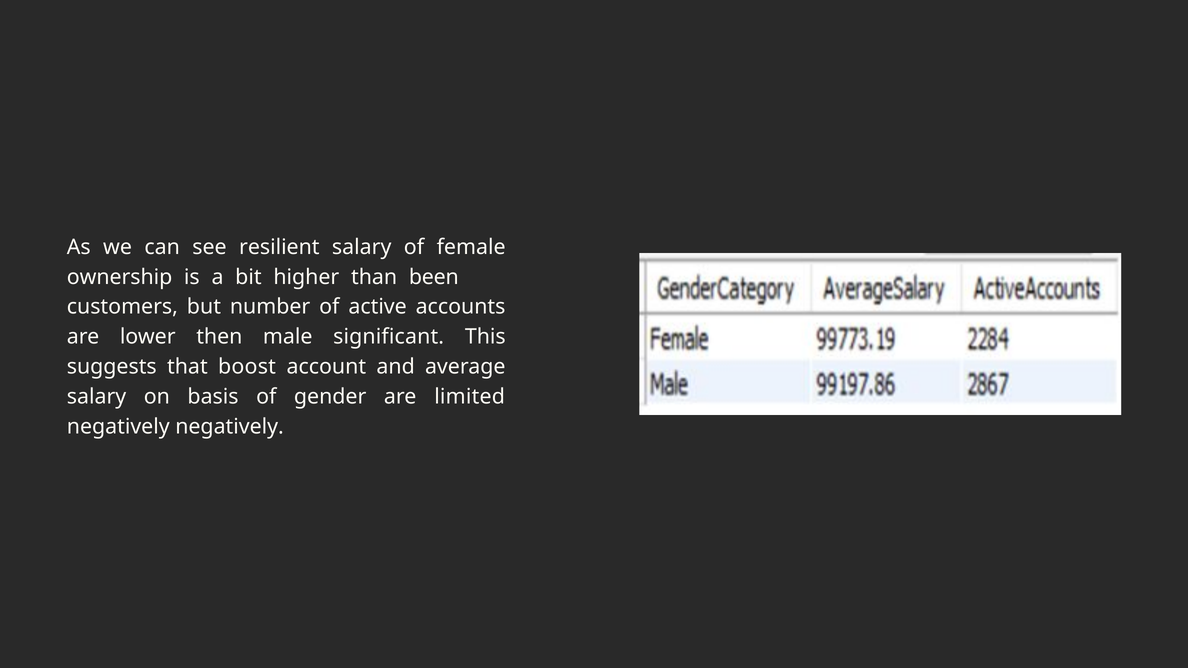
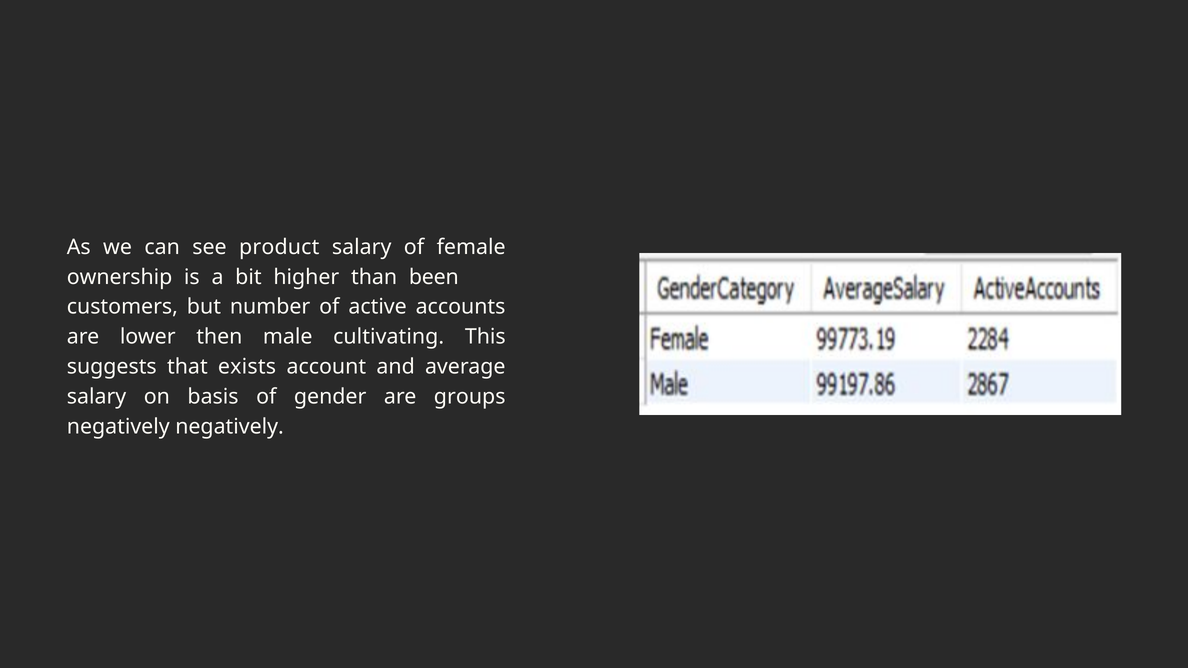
resilient: resilient -> product (279, 247)
significant: significant -> cultivating (389, 337)
boost: boost -> exists (247, 367)
limited: limited -> groups (470, 397)
